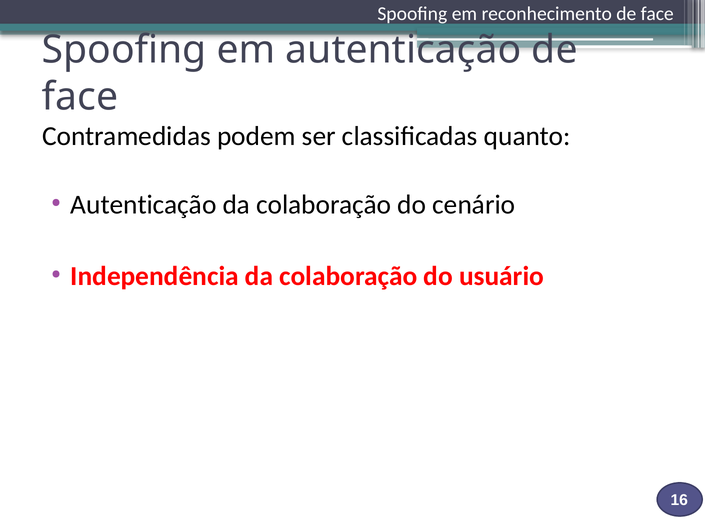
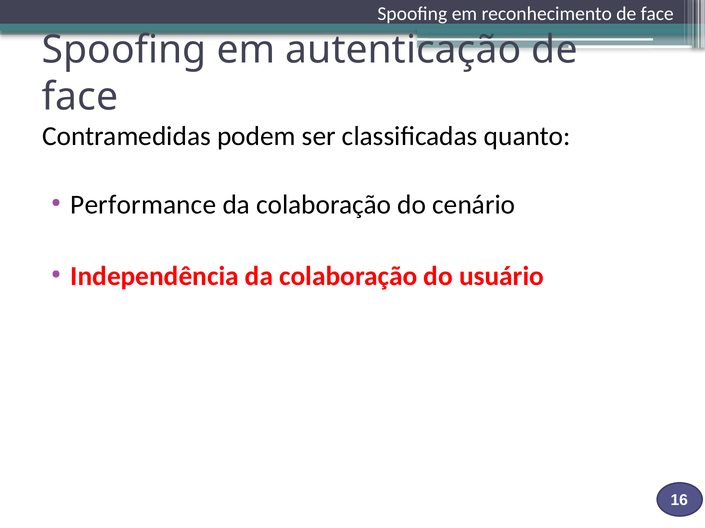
Autenticação: Autenticação -> Performance (143, 205)
